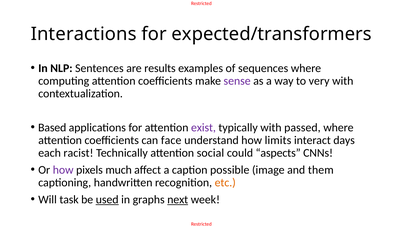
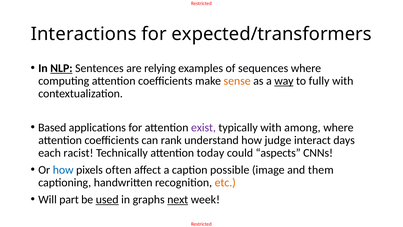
NLP underline: none -> present (61, 68)
results: results -> relying (160, 68)
sense colour: purple -> orange (237, 81)
way underline: none -> present (284, 81)
very: very -> fully (319, 81)
passed: passed -> among (302, 127)
face: face -> rank (171, 140)
limits: limits -> judge (278, 140)
social: social -> today (210, 153)
how colour: purple -> blue (63, 170)
much: much -> often (119, 170)
task: task -> part (69, 199)
